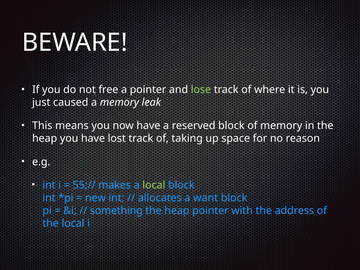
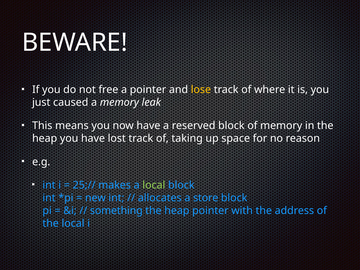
lose colour: light green -> yellow (201, 90)
55;//: 55;// -> 25;// (84, 185)
want: want -> store (206, 198)
